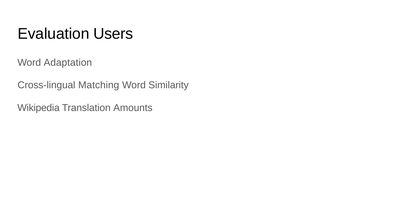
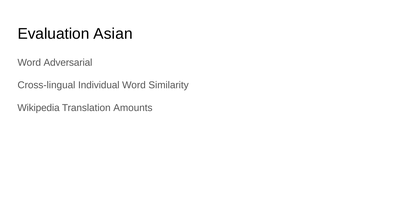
Users: Users -> Asian (113, 34)
Adaptation: Adaptation -> Adversarial (68, 62)
Matching: Matching -> Individual (99, 85)
